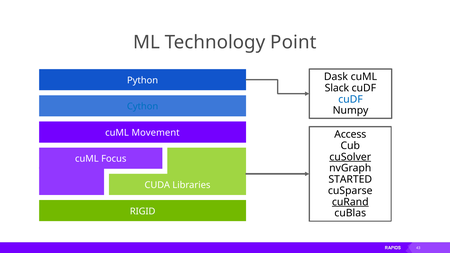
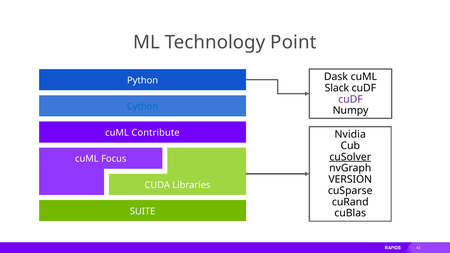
cuDF colour: blue -> purple (351, 99)
Movement: Movement -> Contribute (156, 133)
Access: Access -> Nvidia (350, 135)
STARTED: STARTED -> VERSION (350, 180)
cuRand underline: present -> none (350, 202)
RIGID: RIGID -> SUITE (143, 211)
